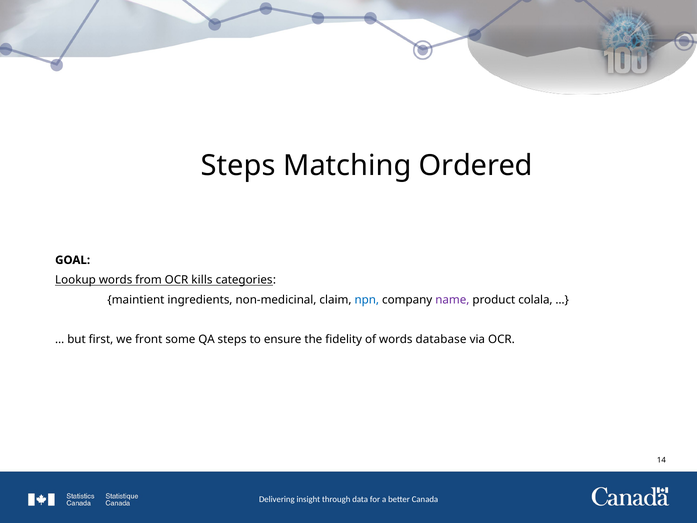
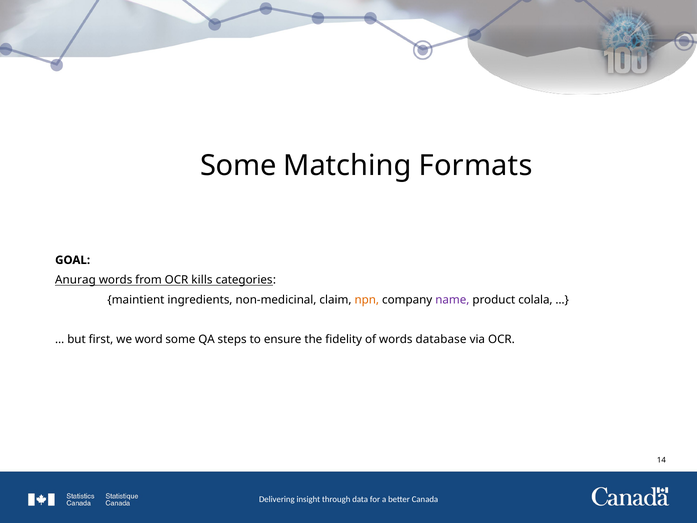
Steps: Steps -> Some (238, 166)
Ordered: Ordered -> Formats (476, 166)
Lookup: Lookup -> Anurag (75, 280)
npn colour: blue -> orange (367, 300)
front: front -> word (149, 339)
